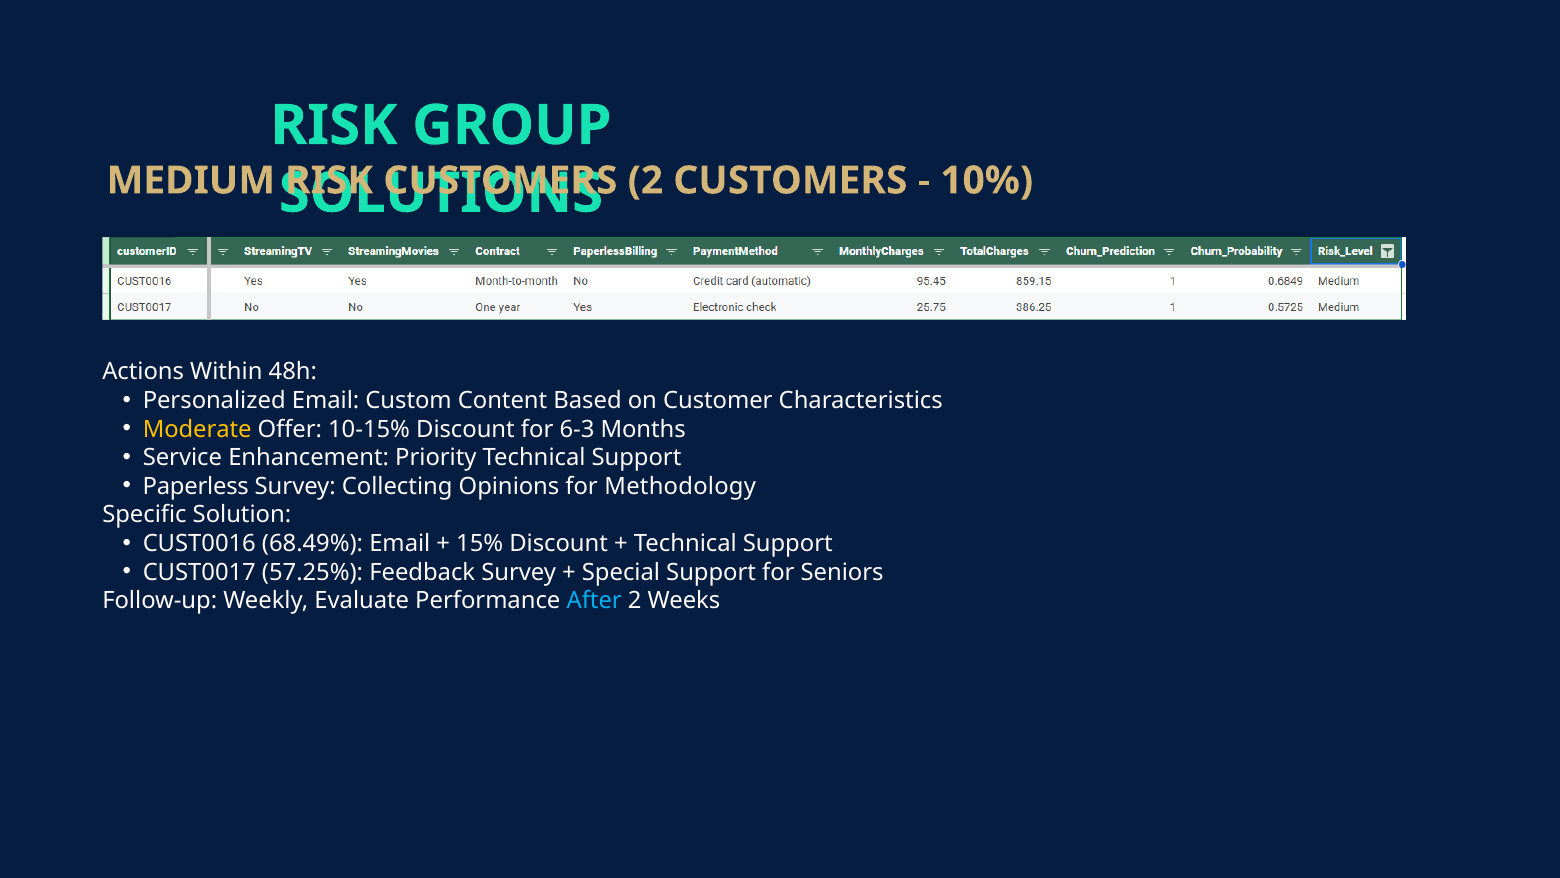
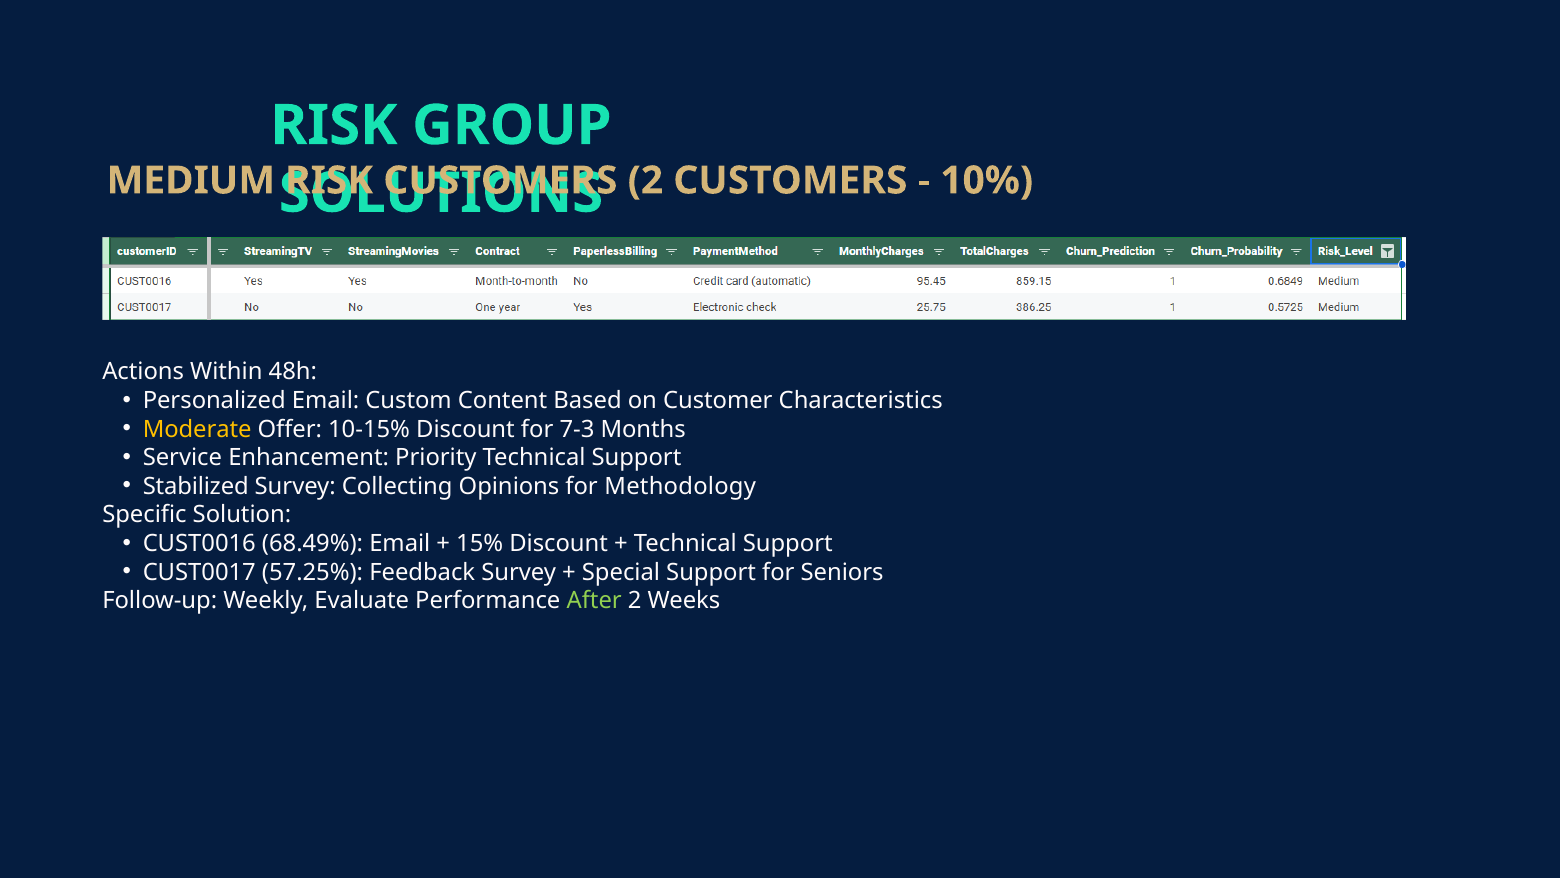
6-3: 6-3 -> 7-3 (577, 429)
Paperless: Paperless -> Stabilized (196, 486)
After colour: light blue -> light green (594, 600)
